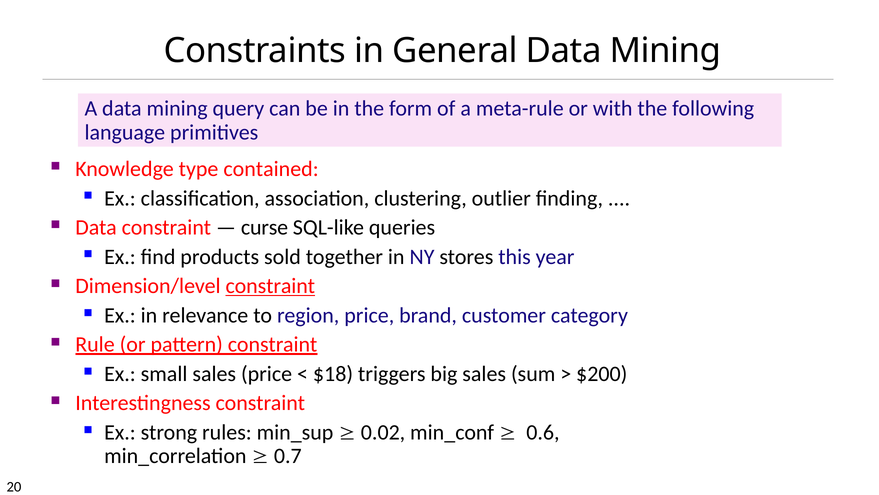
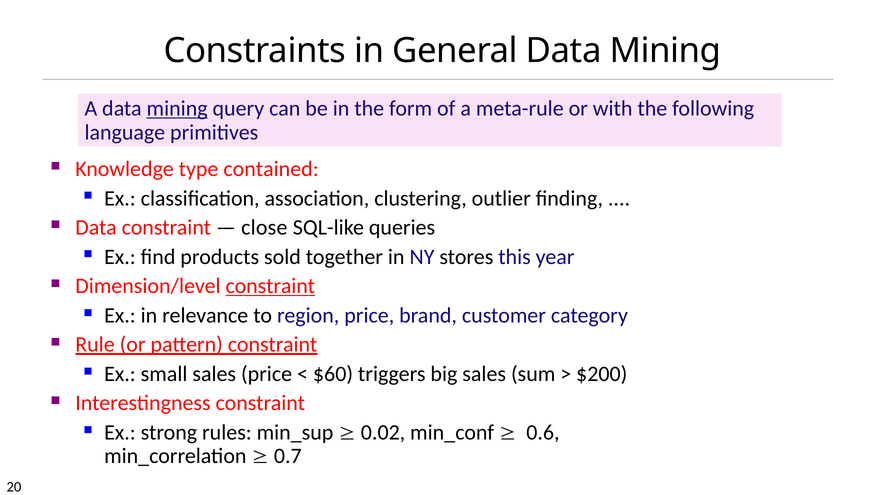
mining underline: none -> present (177, 108)
curse: curse -> close (264, 227)
$18: $18 -> $60 (333, 373)
